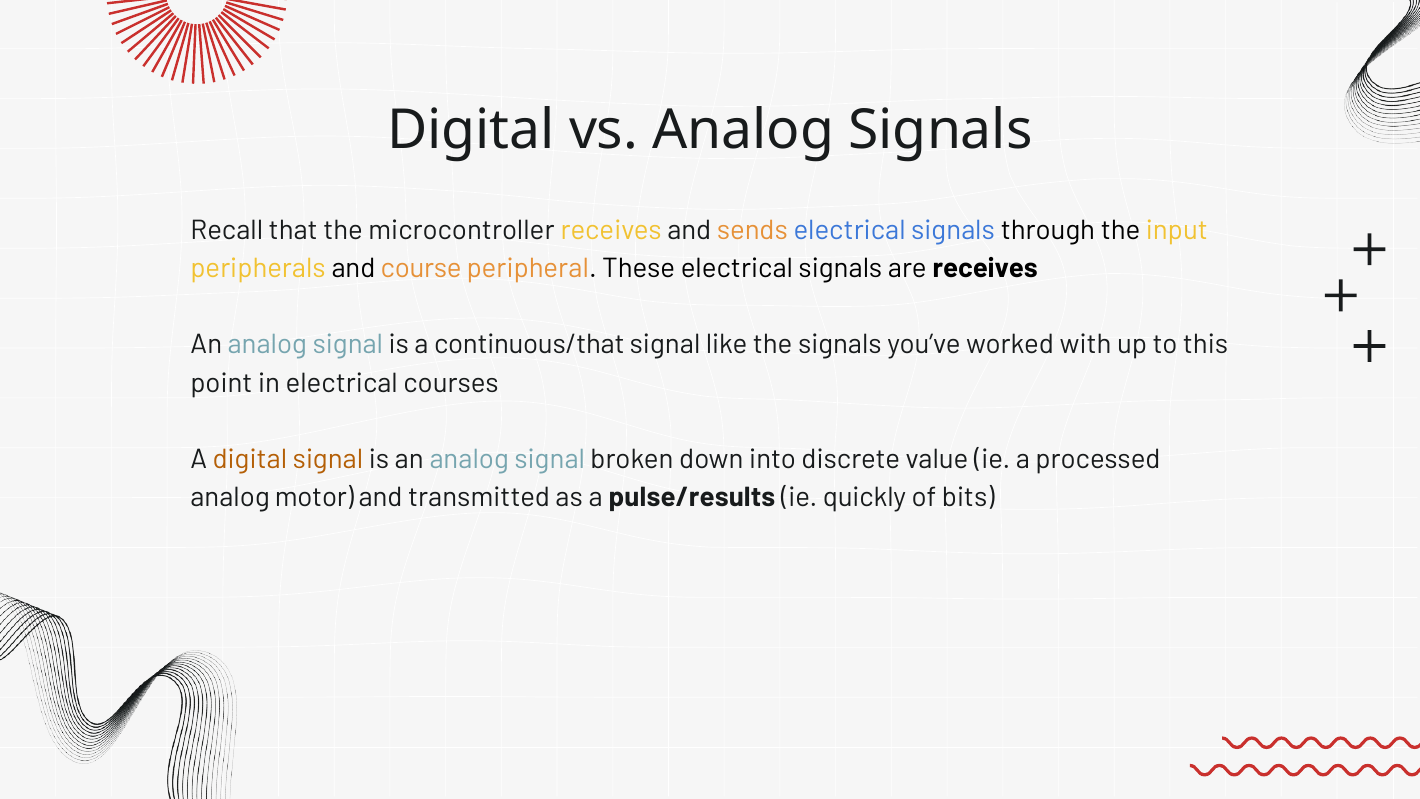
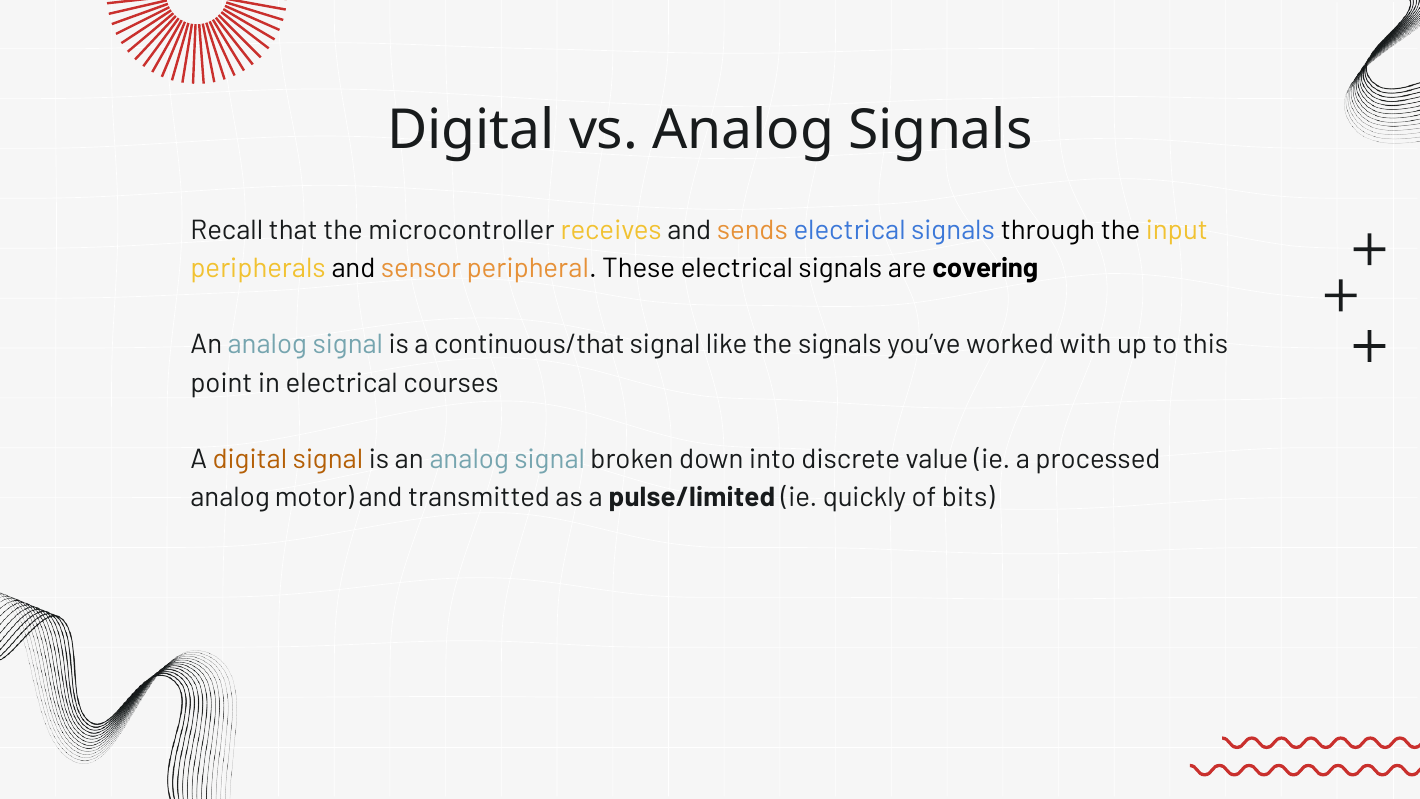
course: course -> sensor (421, 269)
are receives: receives -> covering (985, 269)
pulse/results: pulse/results -> pulse/limited (692, 497)
